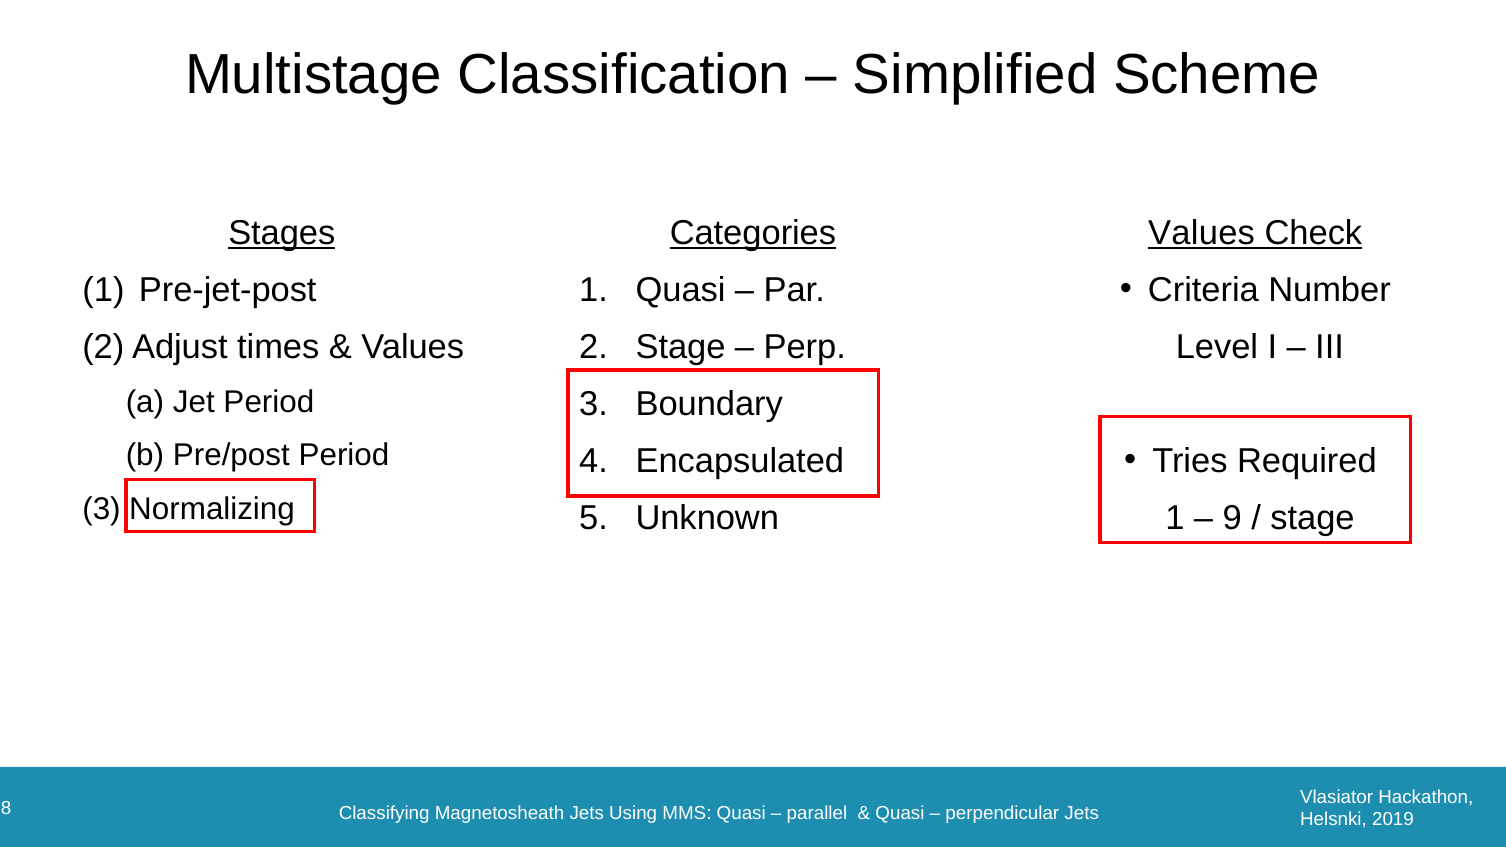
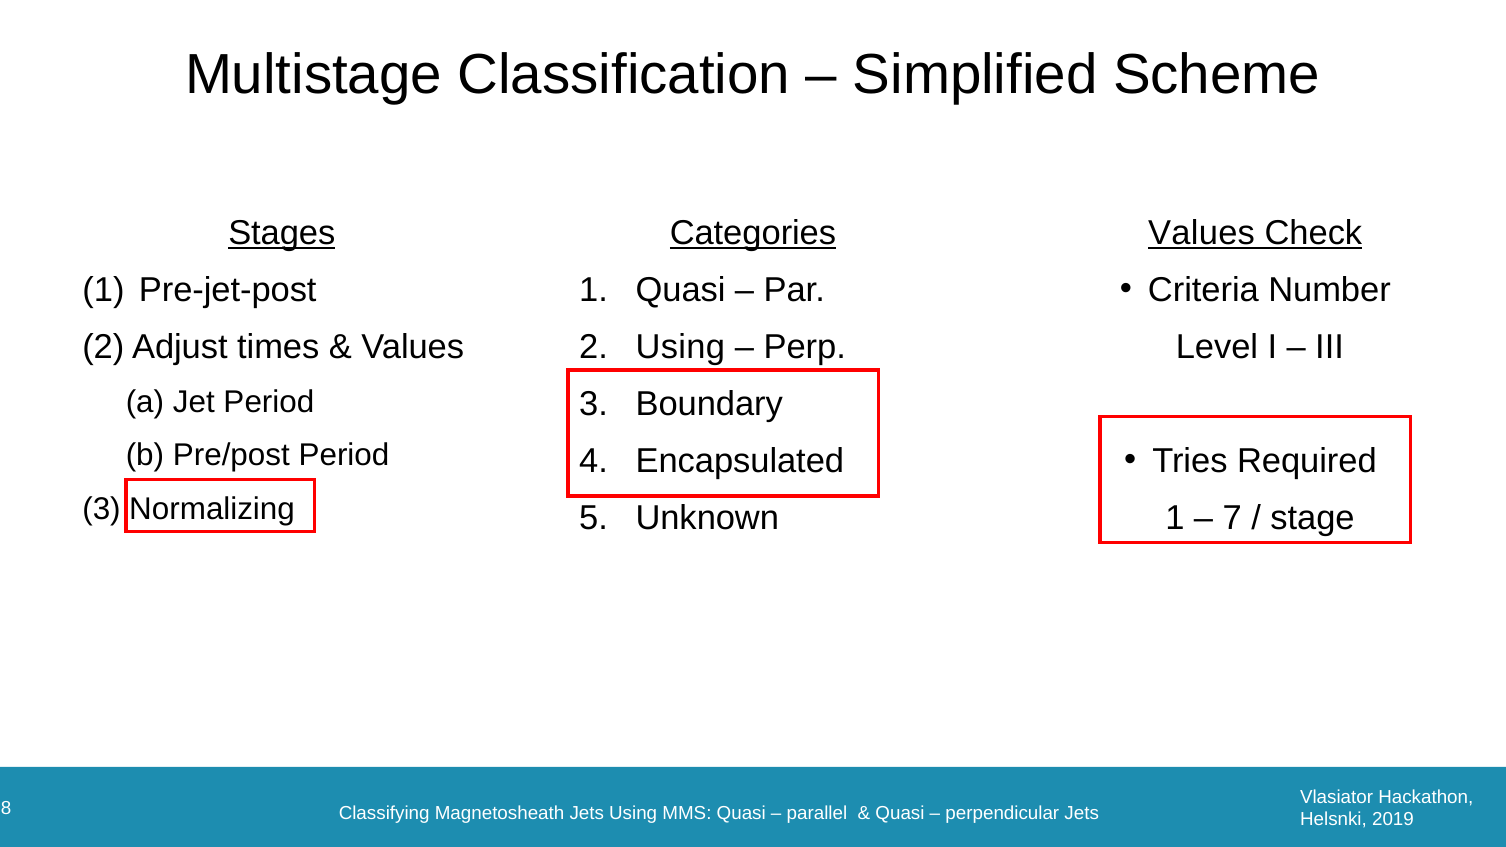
2 Stage: Stage -> Using (680, 347)
9: 9 -> 7 (1232, 518)
